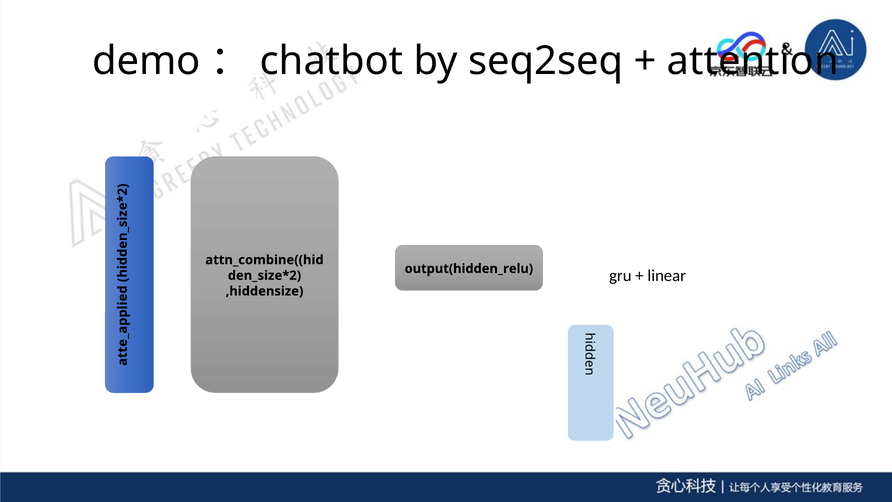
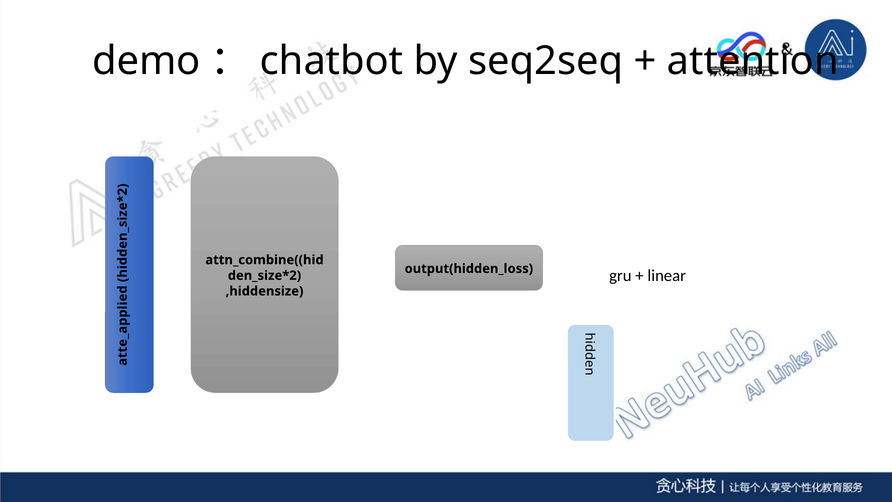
output(hidden_relu: output(hidden_relu -> output(hidden_loss (469, 269)
